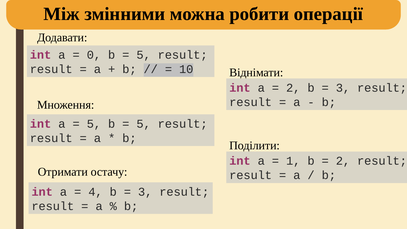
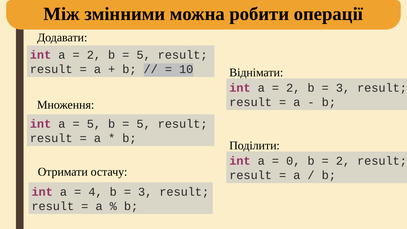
0: 0 -> 2 (94, 55)
1: 1 -> 0 (293, 161)
